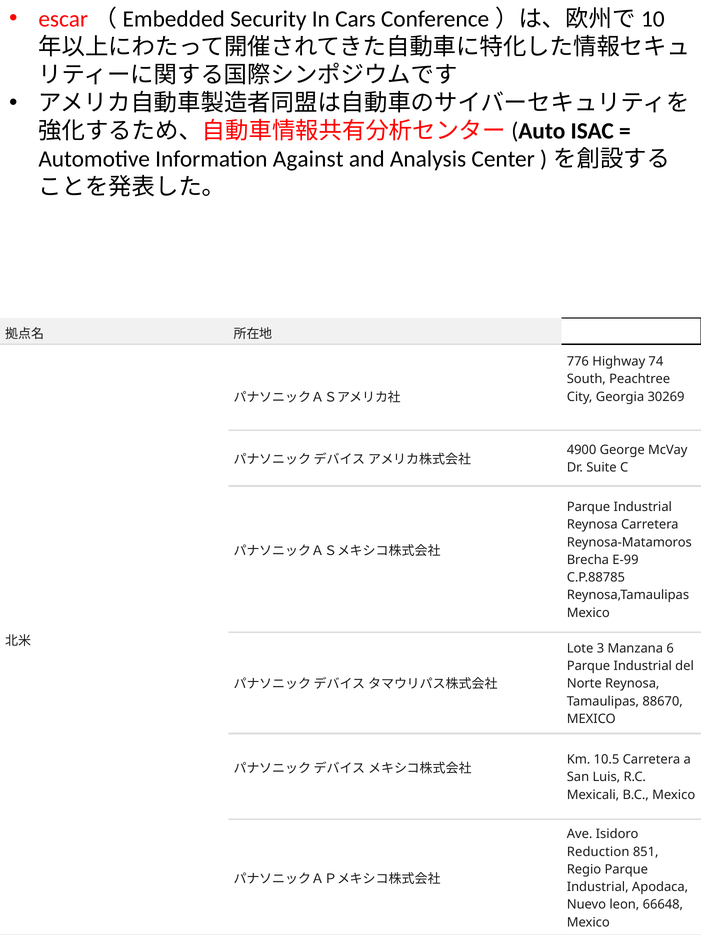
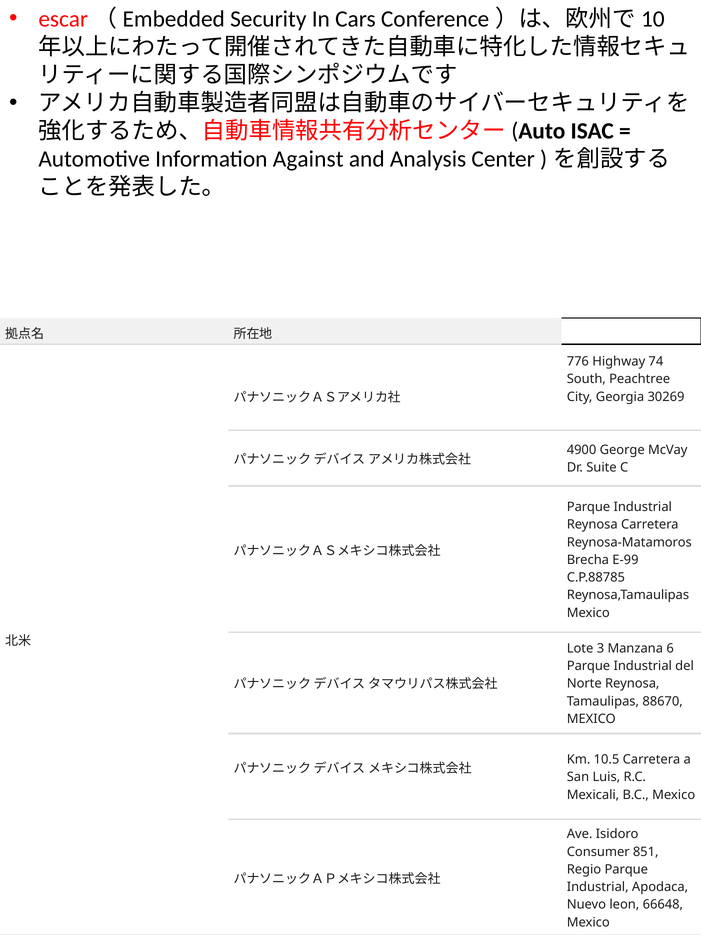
Reduction: Reduction -> Consumer (598, 851)
